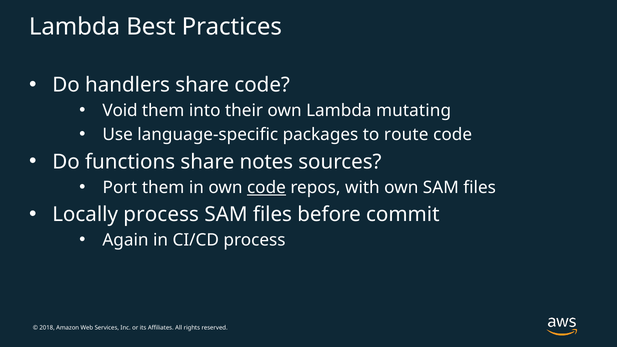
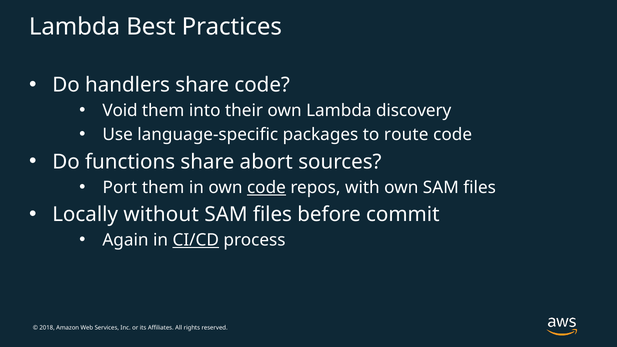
mutating: mutating -> discovery (414, 111)
notes: notes -> abort (266, 162)
Locally process: process -> without (161, 215)
CI/CD underline: none -> present (196, 240)
